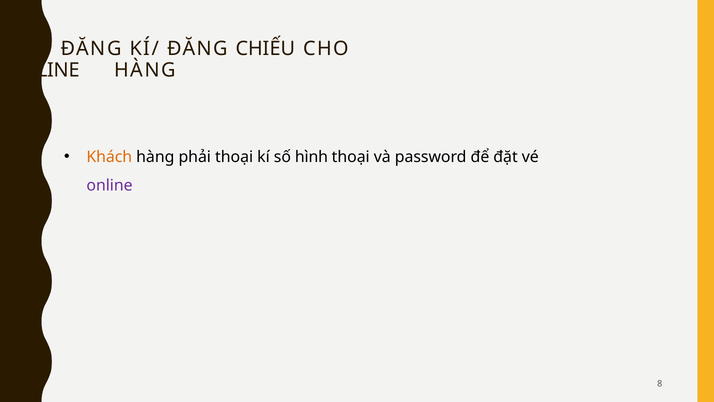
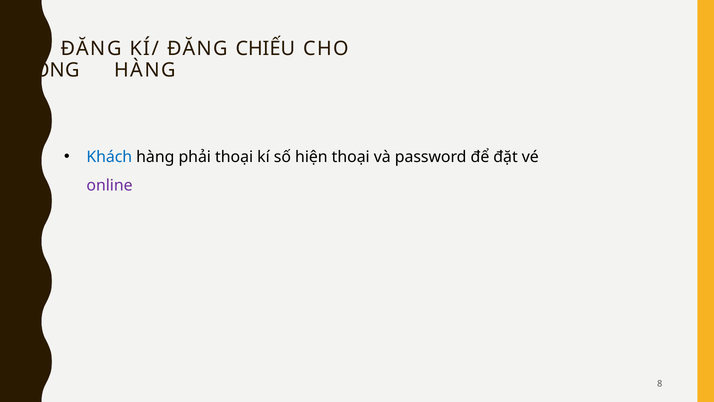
ONLINE: ONLINE -> KHÔNG (43, 70)
Khách colour: orange -> blue (109, 157)
hình: hình -> hiện (311, 157)
